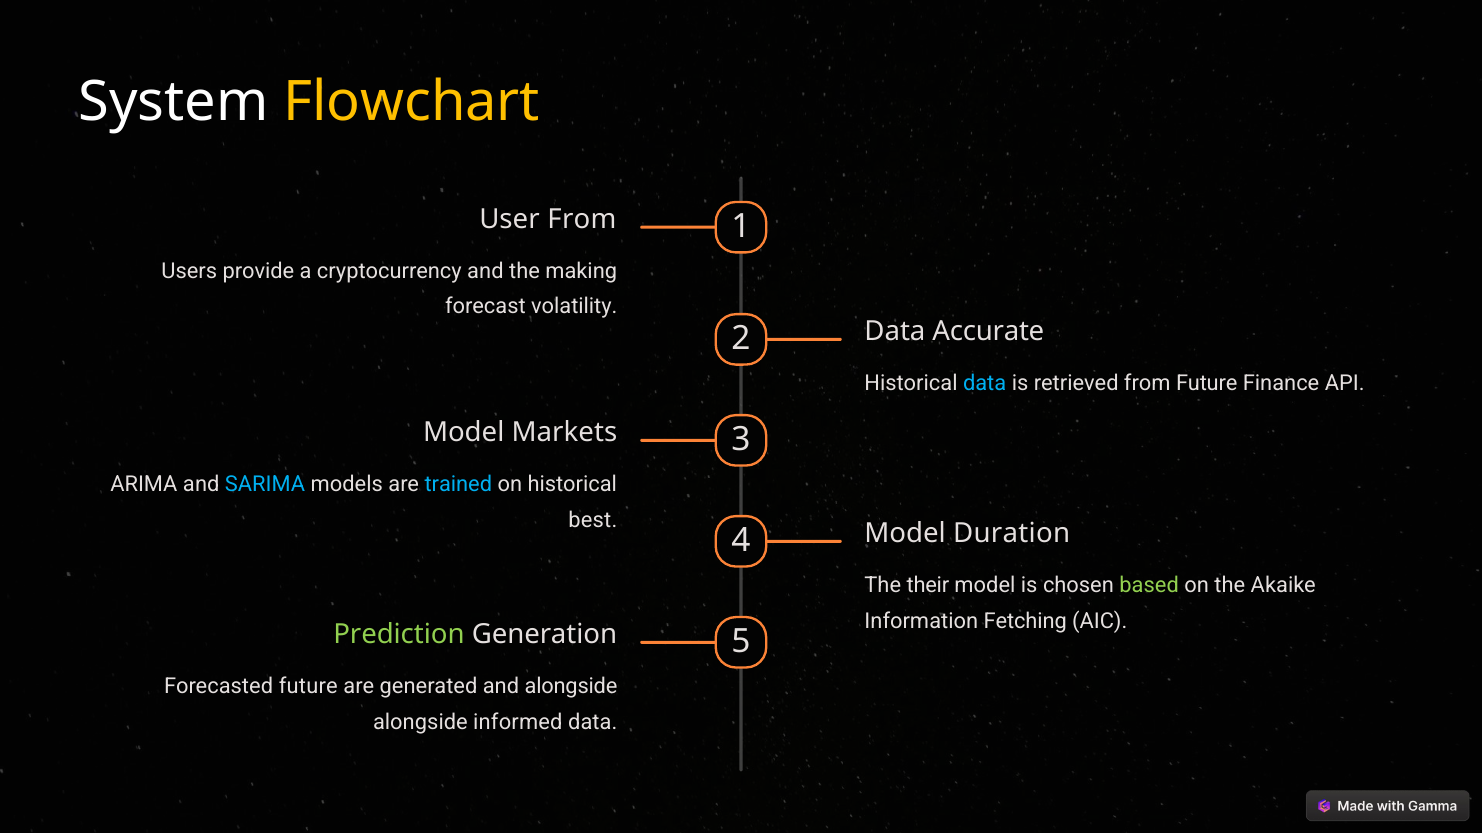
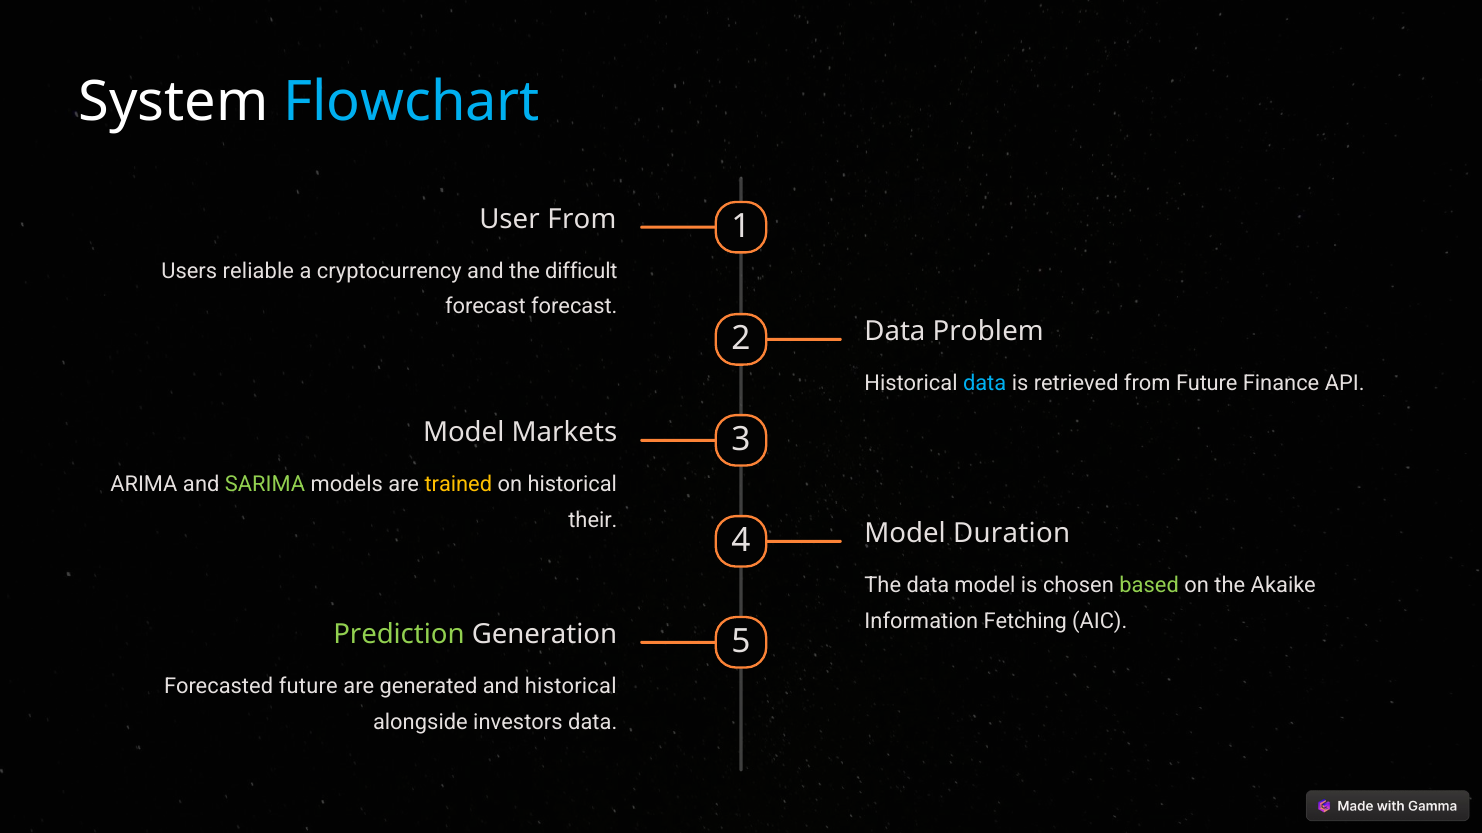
Flowchart colour: yellow -> light blue (412, 102)
provide: provide -> reliable (258, 272)
making: making -> difficult (581, 272)
forecast volatility: volatility -> forecast (574, 307)
Accurate: Accurate -> Problem (988, 332)
SARIMA colour: light blue -> light green (265, 485)
trained colour: light blue -> yellow (458, 485)
best: best -> their (593, 520)
The their: their -> data (928, 586)
and alongside: alongside -> historical (571, 687)
informed: informed -> investors (518, 722)
